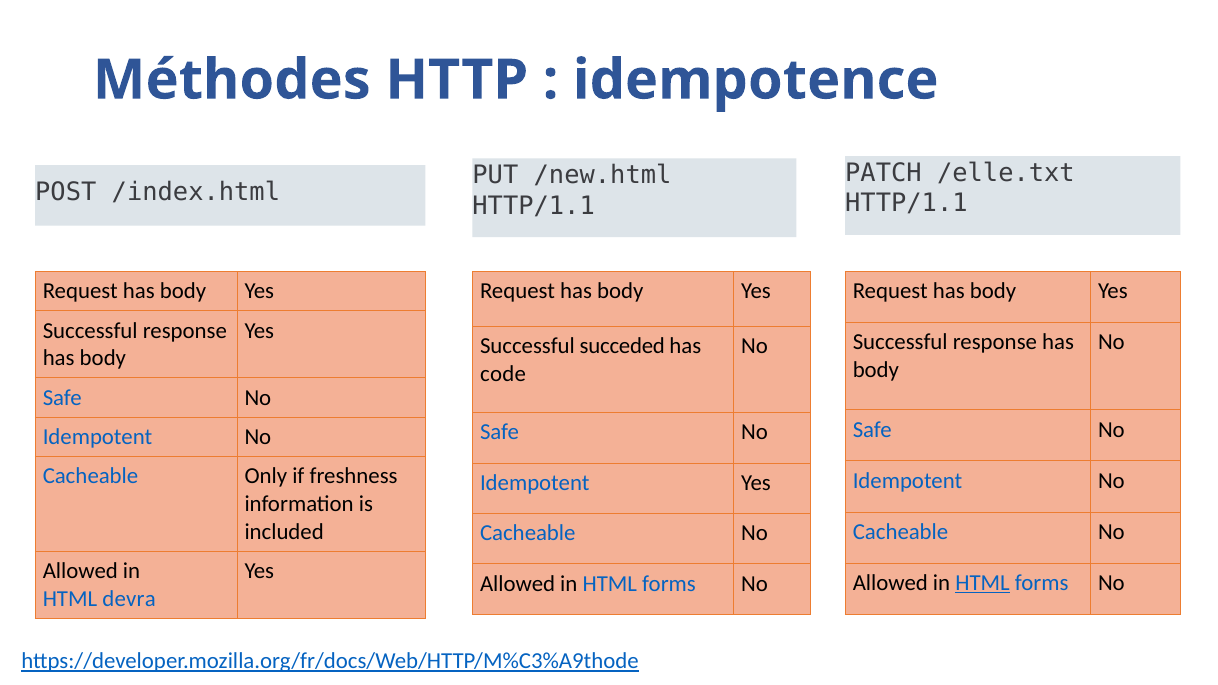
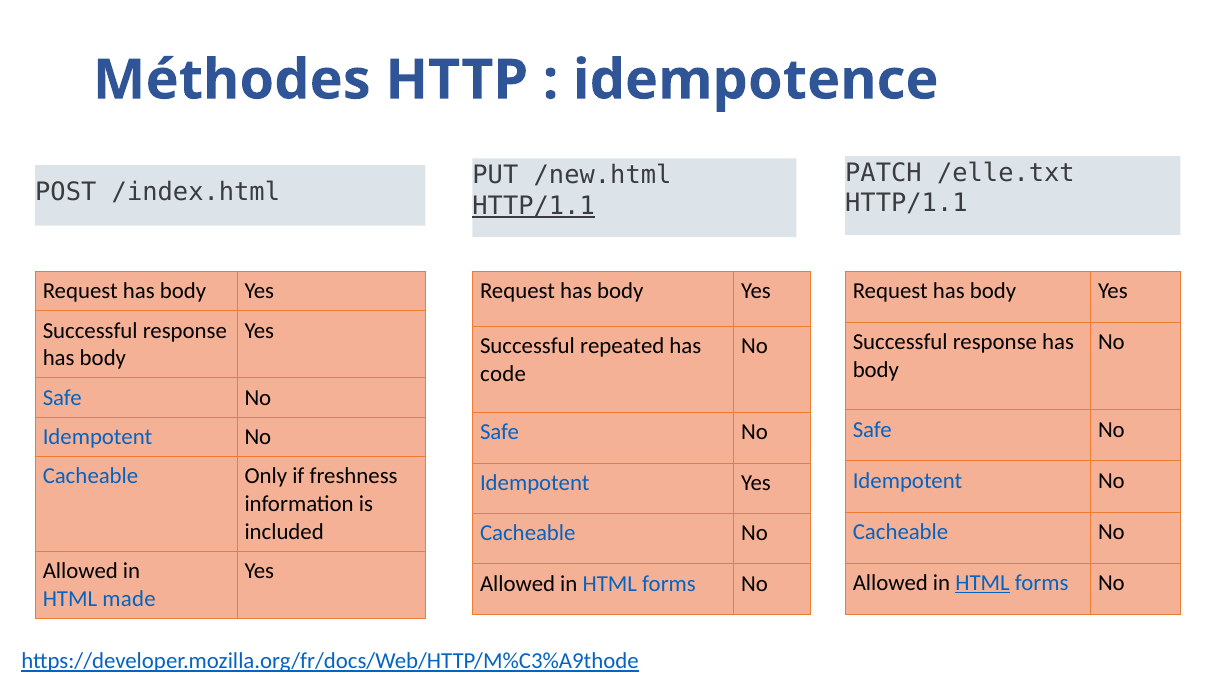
HTTP/1.1 underline: none -> present (534, 206)
succeded: succeded -> repeated (622, 346)
devra: devra -> made (129, 599)
